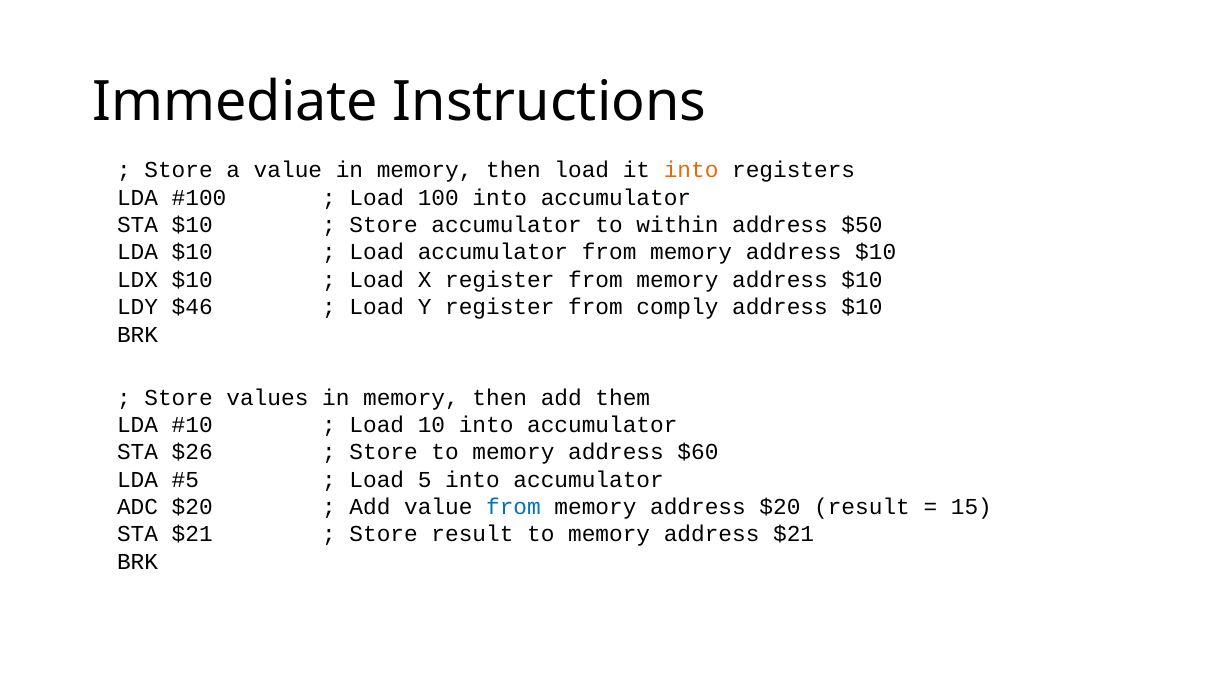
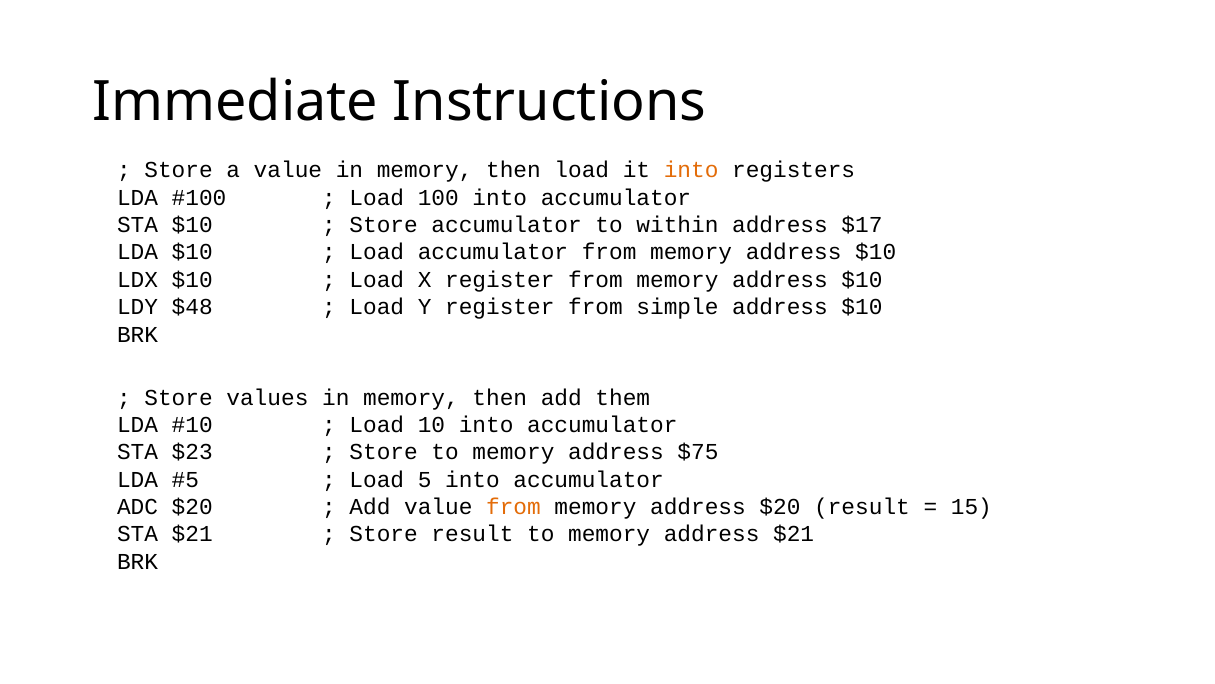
$50: $50 -> $17 (862, 225)
$46: $46 -> $48 (192, 307)
comply: comply -> simple (677, 307)
$26: $26 -> $23 (192, 452)
$60: $60 -> $75 (698, 452)
from colour: blue -> orange (513, 507)
